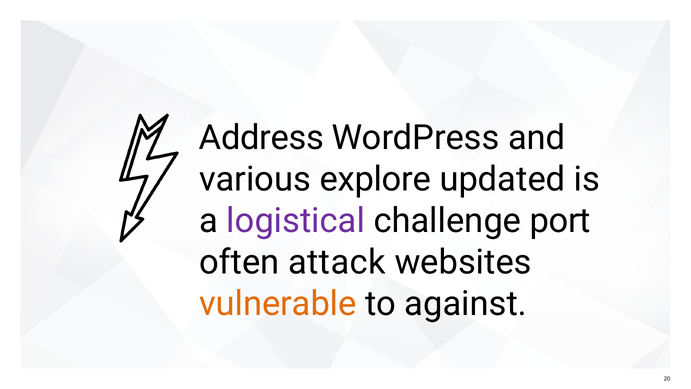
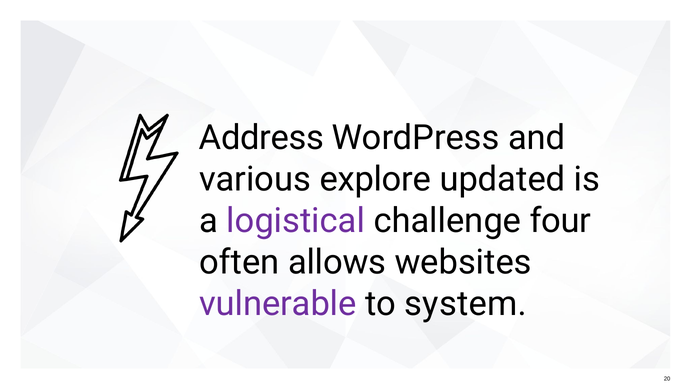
port: port -> four (560, 221)
attack: attack -> allows (337, 262)
vulnerable colour: orange -> purple (278, 304)
against: against -> system (466, 304)
